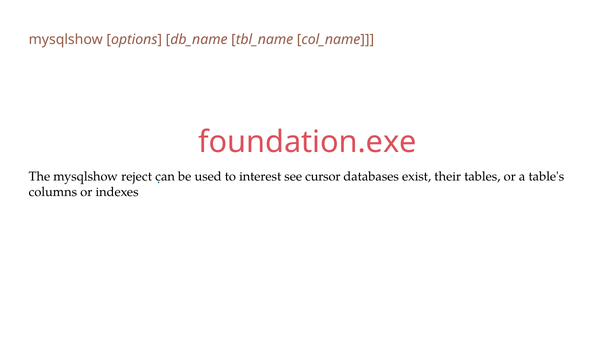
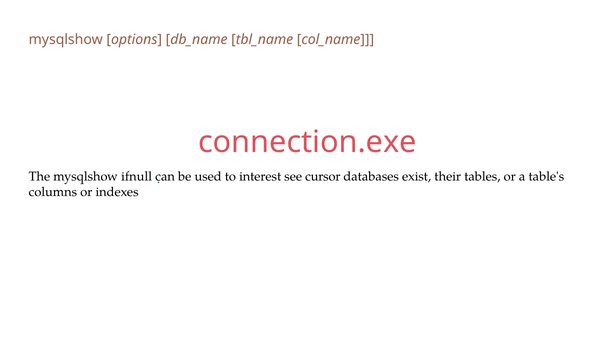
foundation.exe: foundation.exe -> connection.exe (307, 142)
reject: reject -> ifnull (137, 177)
